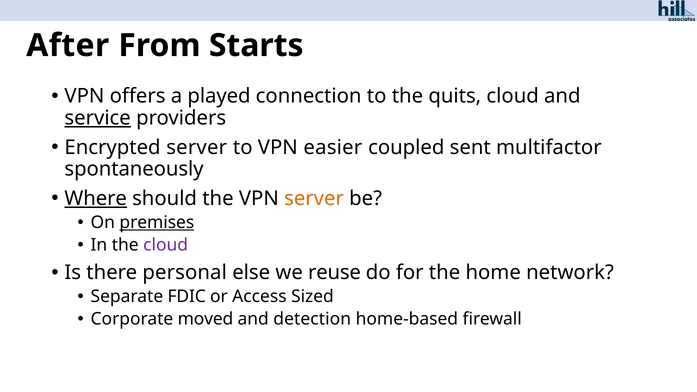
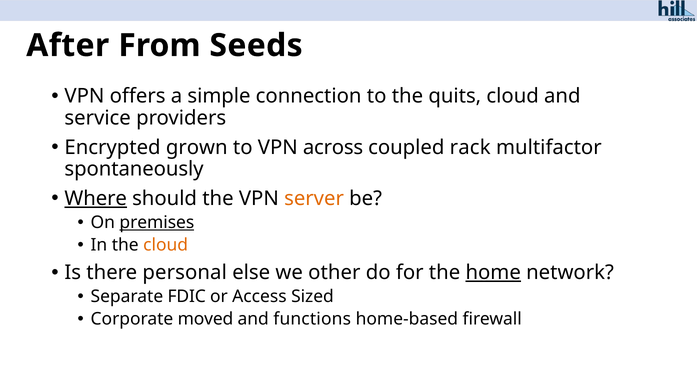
Starts: Starts -> Seeds (256, 45)
played: played -> simple (219, 96)
service underline: present -> none (98, 118)
Encrypted server: server -> grown (197, 147)
easier: easier -> across (333, 147)
sent: sent -> rack (470, 147)
cloud colour: purple -> orange (166, 245)
reuse: reuse -> other (334, 273)
home underline: none -> present (493, 273)
detection: detection -> functions (312, 319)
